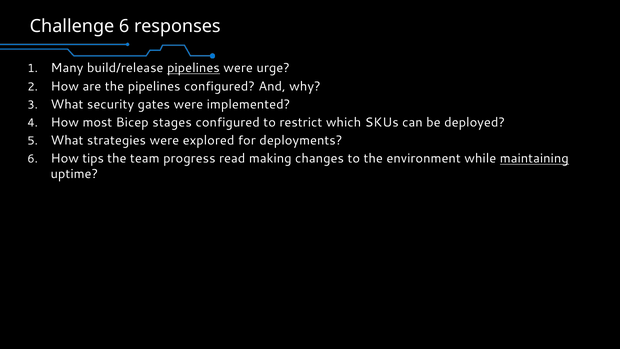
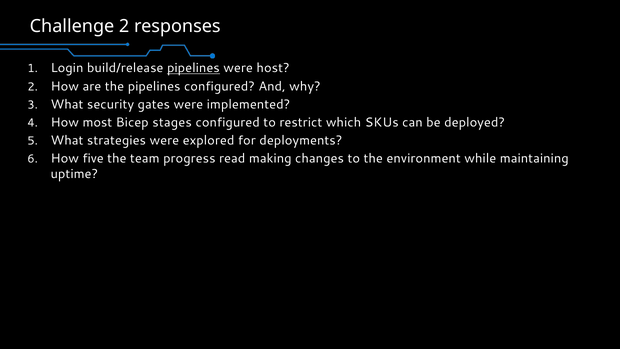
Challenge 6: 6 -> 2 (124, 26)
Many: Many -> Login (67, 68)
urge: urge -> host (273, 68)
tips: tips -> five (93, 159)
maintaining underline: present -> none (534, 159)
